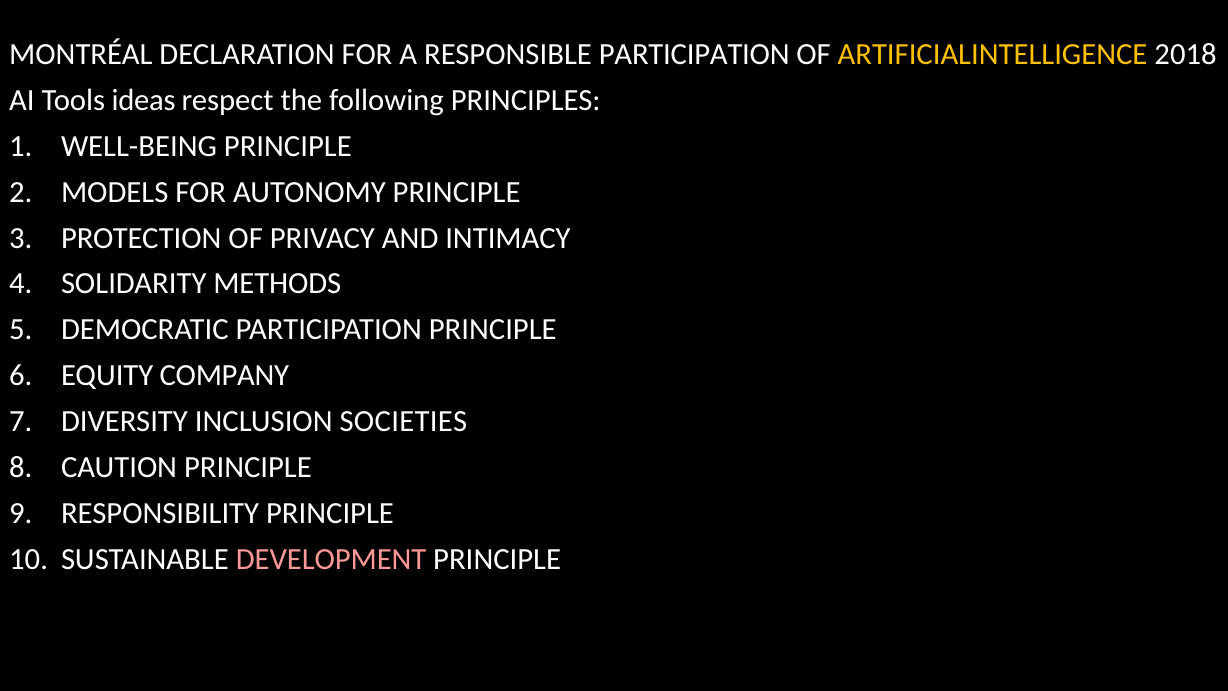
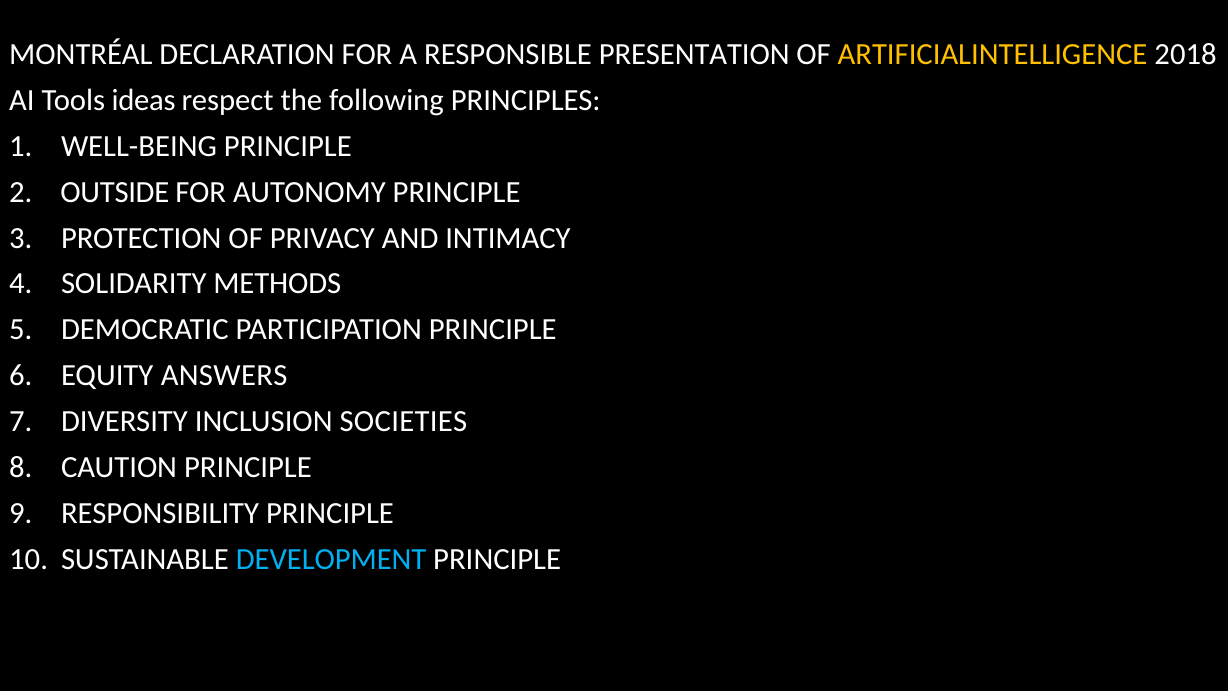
RESPONSIBLE PARTICIPATION: PARTICIPATION -> PRESENTATION (694, 54)
MODELS: MODELS -> OUTSIDE (115, 192)
COMPANY: COMPANY -> ANSWERS (224, 376)
DEVELOPMENT colour: pink -> light blue (331, 559)
